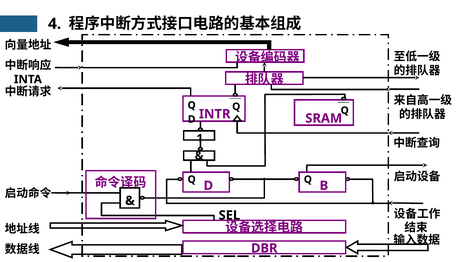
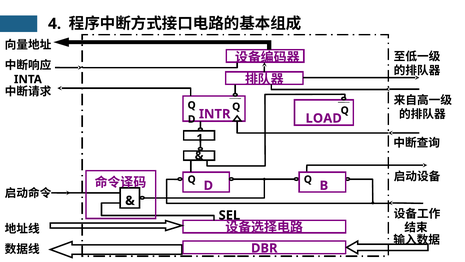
SRAM: SRAM -> LOAD (324, 118)
